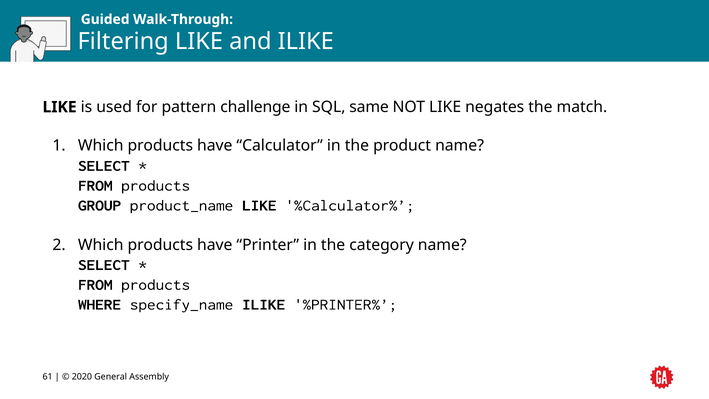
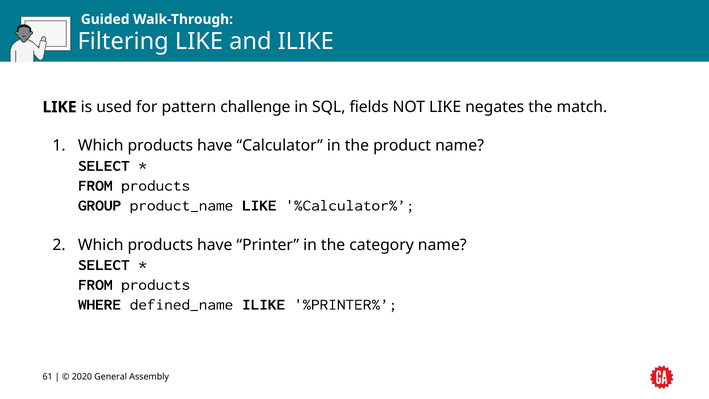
same: same -> fields (369, 107)
specify_name: specify_name -> defined_name (182, 304)
